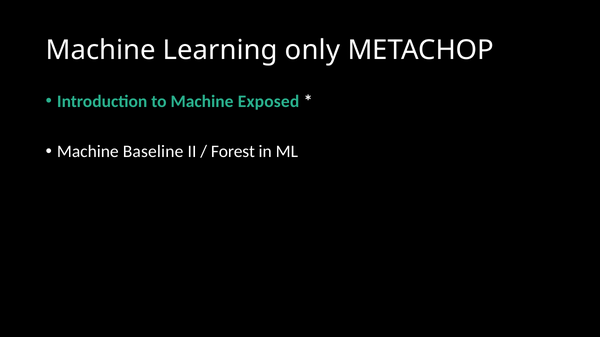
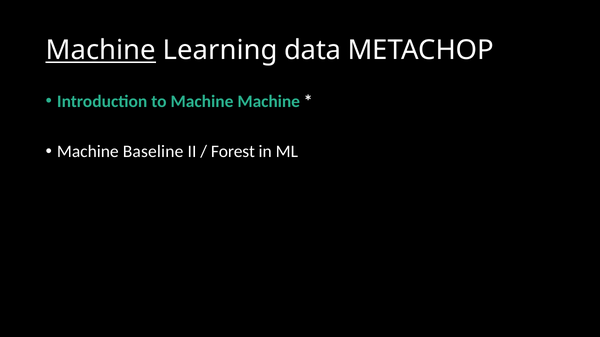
Machine underline: none -> present (101, 50)
only: only -> data (313, 50)
Machine Exposed: Exposed -> Machine (269, 101)
